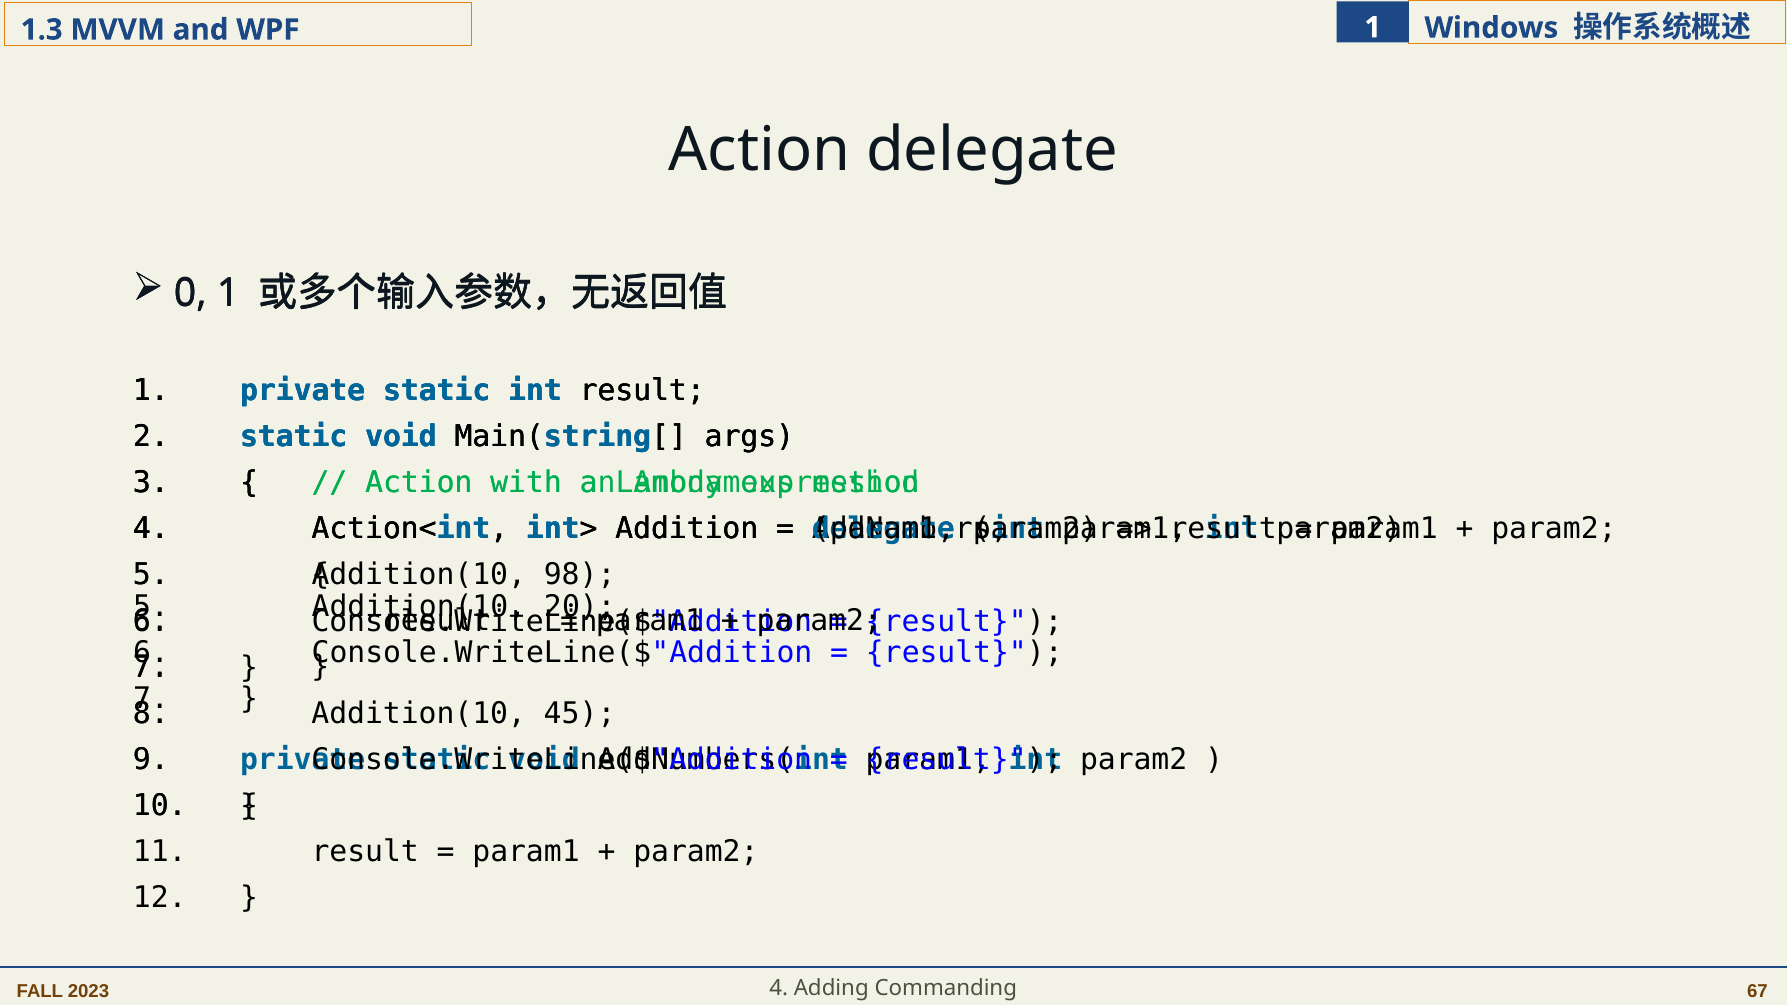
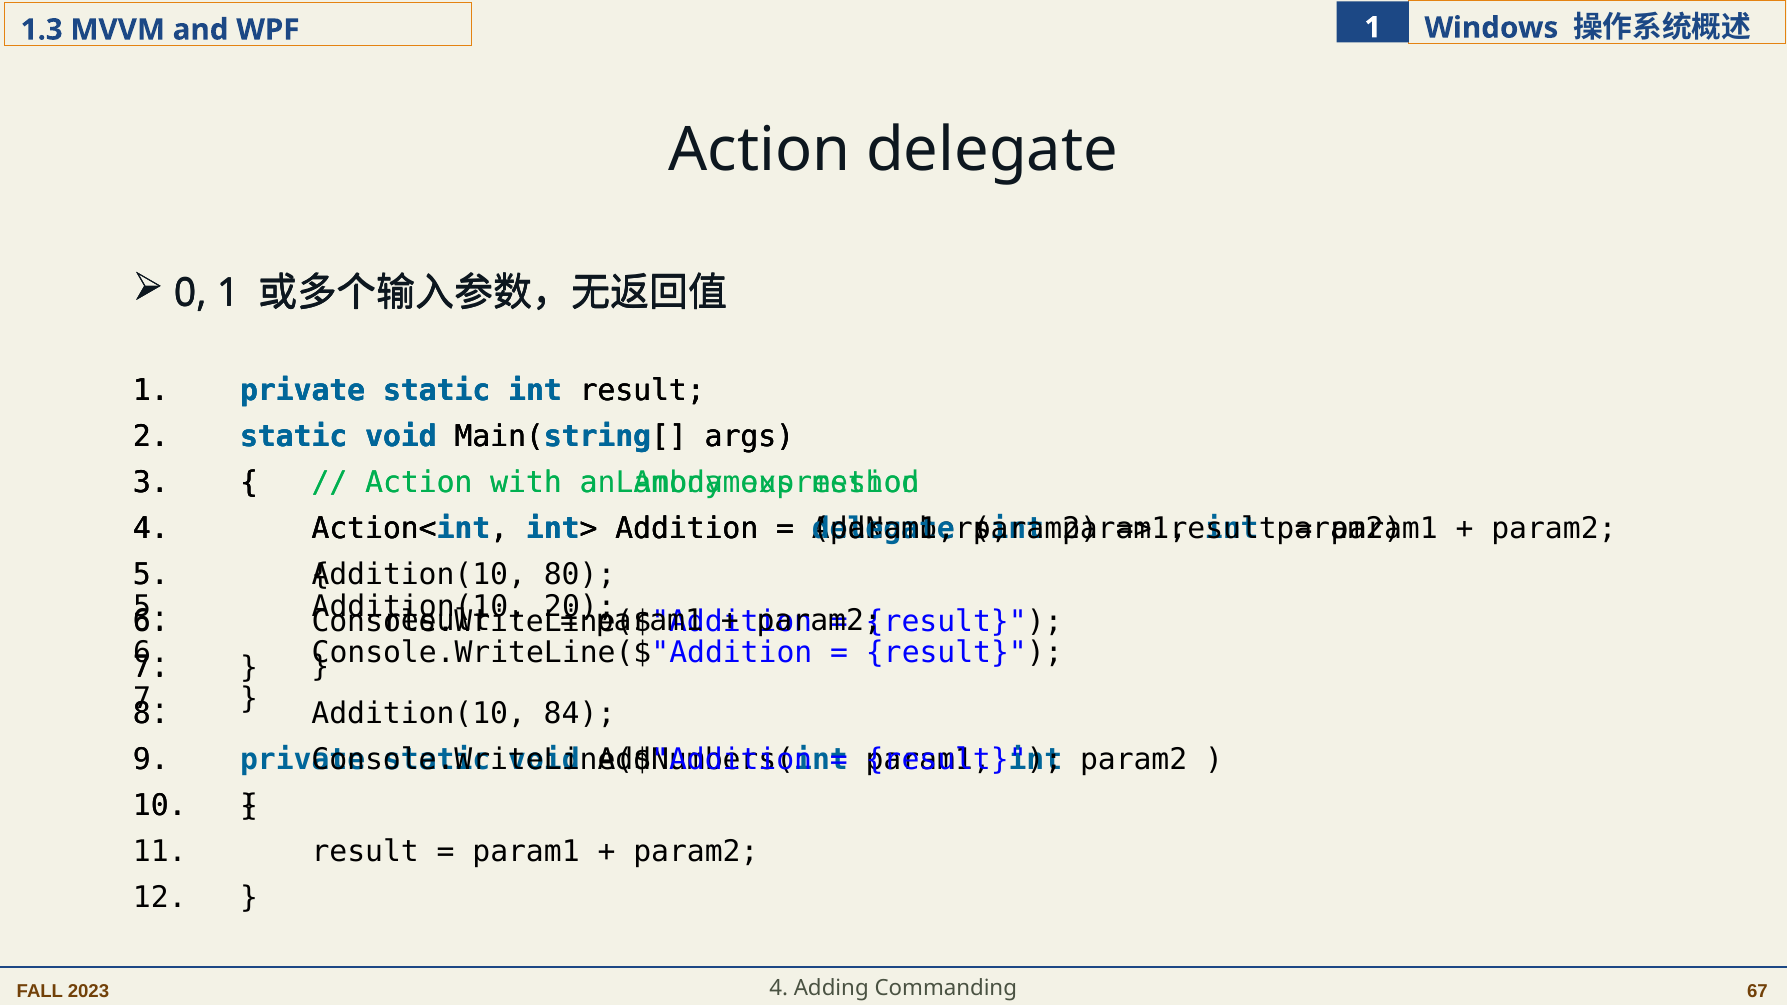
98: 98 -> 80 (580, 575)
45: 45 -> 84 (580, 713)
